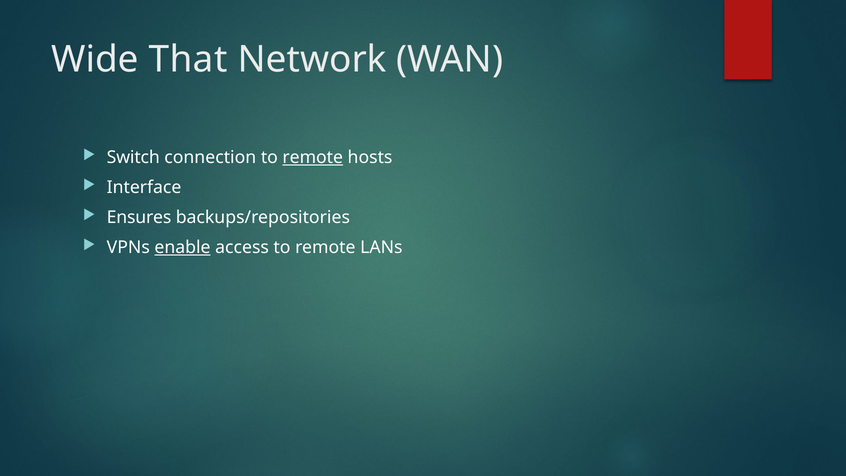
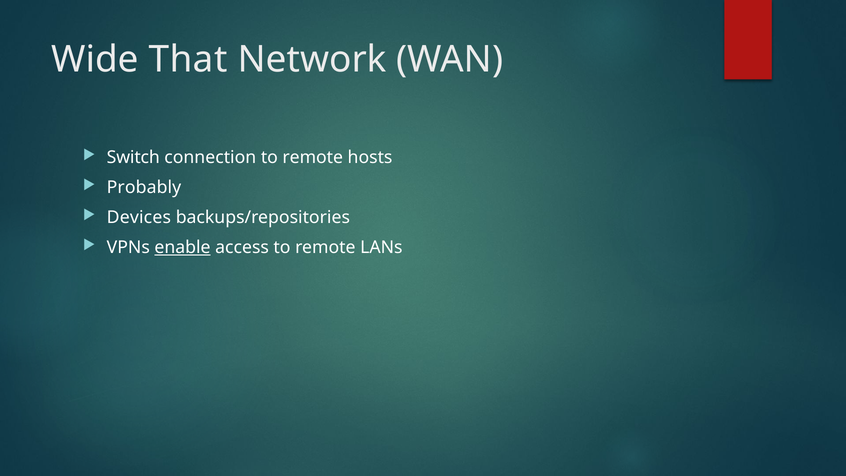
remote underline: present -> none (313, 157)
Interface: Interface -> Probably (144, 187)
Ensures: Ensures -> Devices (139, 217)
